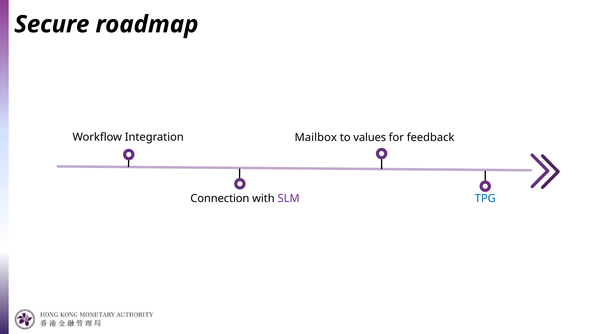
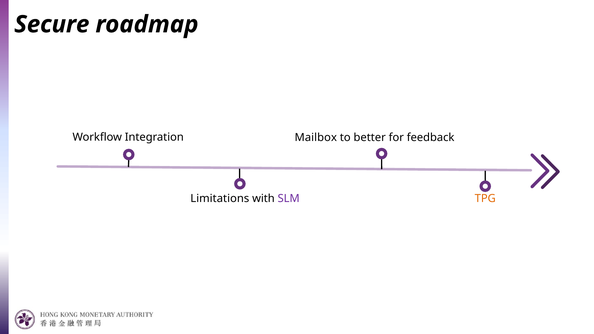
values: values -> better (370, 138)
Connection: Connection -> Limitations (220, 198)
TPG colour: blue -> orange (485, 198)
